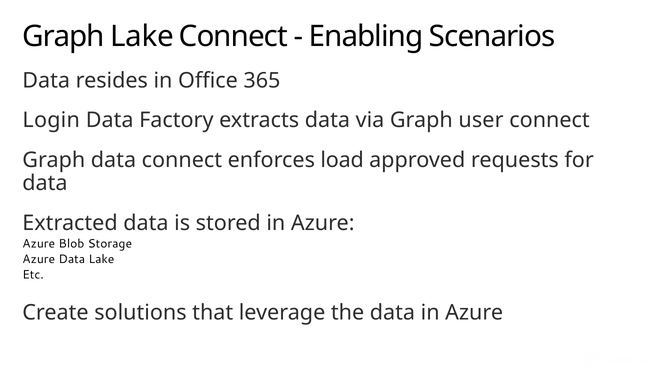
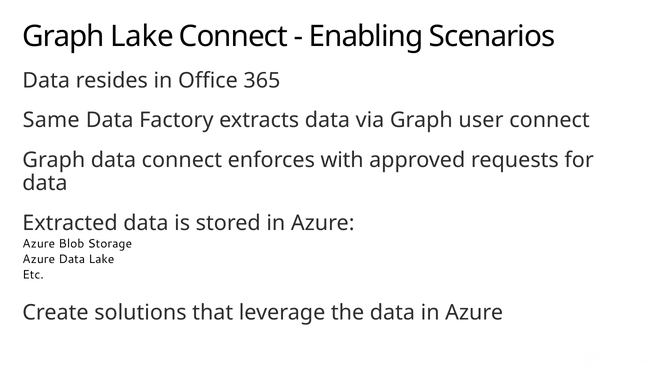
Login: Login -> Same (51, 120)
load: load -> with (342, 160)
